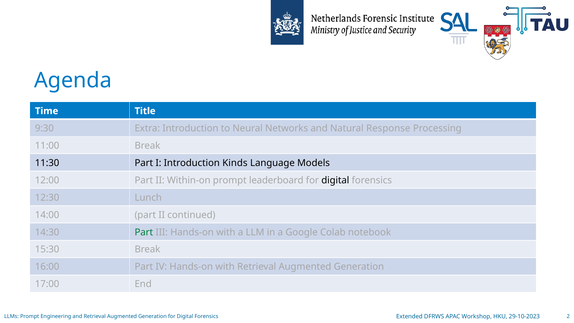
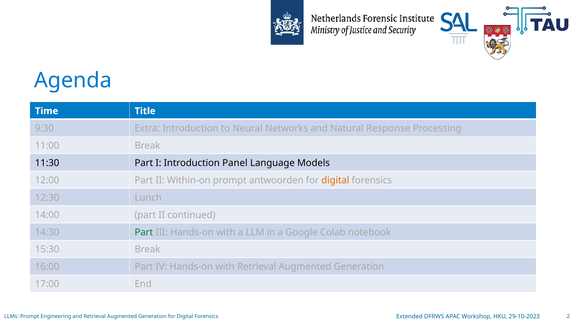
Kinds: Kinds -> Panel (235, 163)
leaderboard: leaderboard -> antwoorden (276, 180)
digital colour: black -> orange (335, 180)
